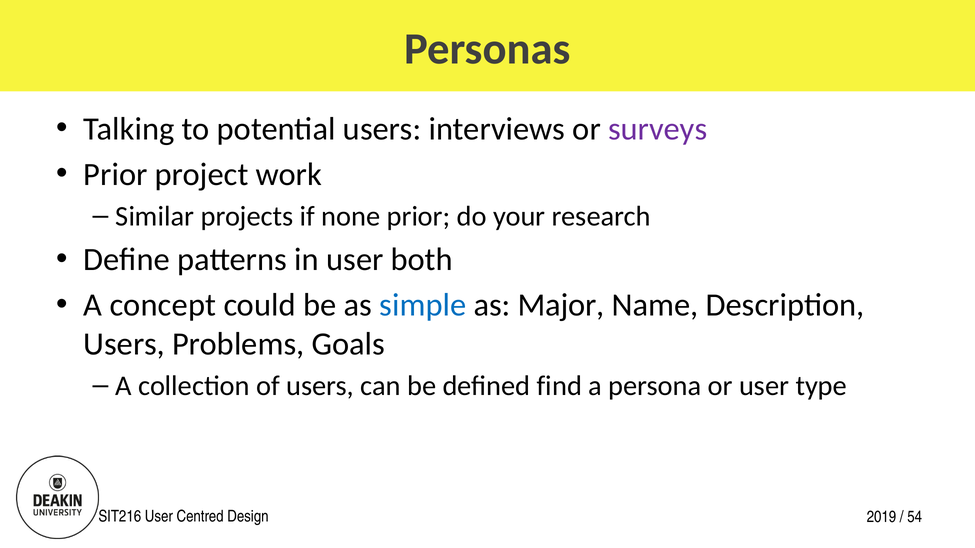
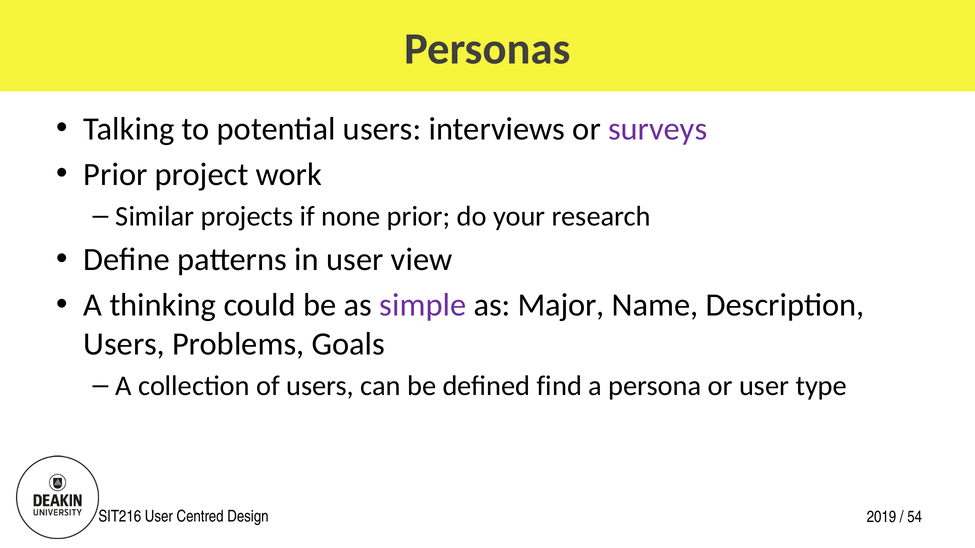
both: both -> view (422, 260)
concept: concept -> thinking (163, 305)
simple colour: blue -> purple (423, 305)
